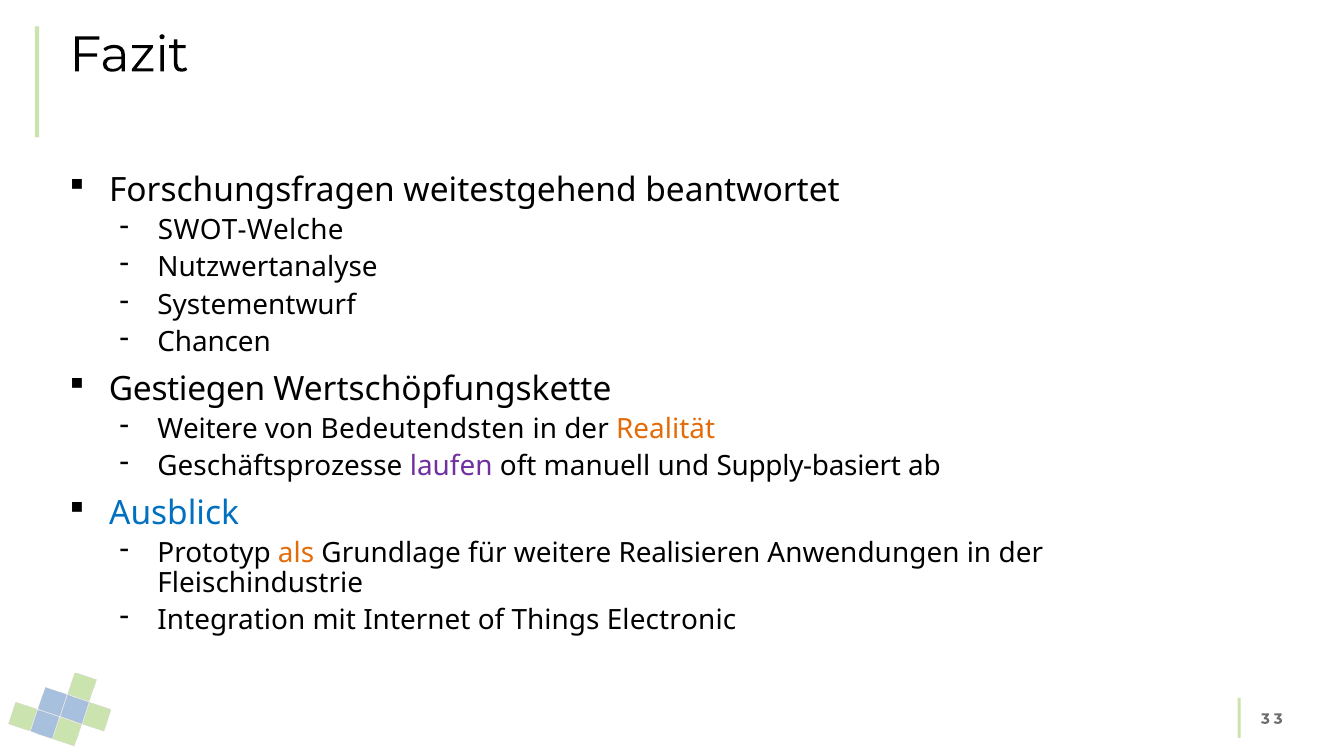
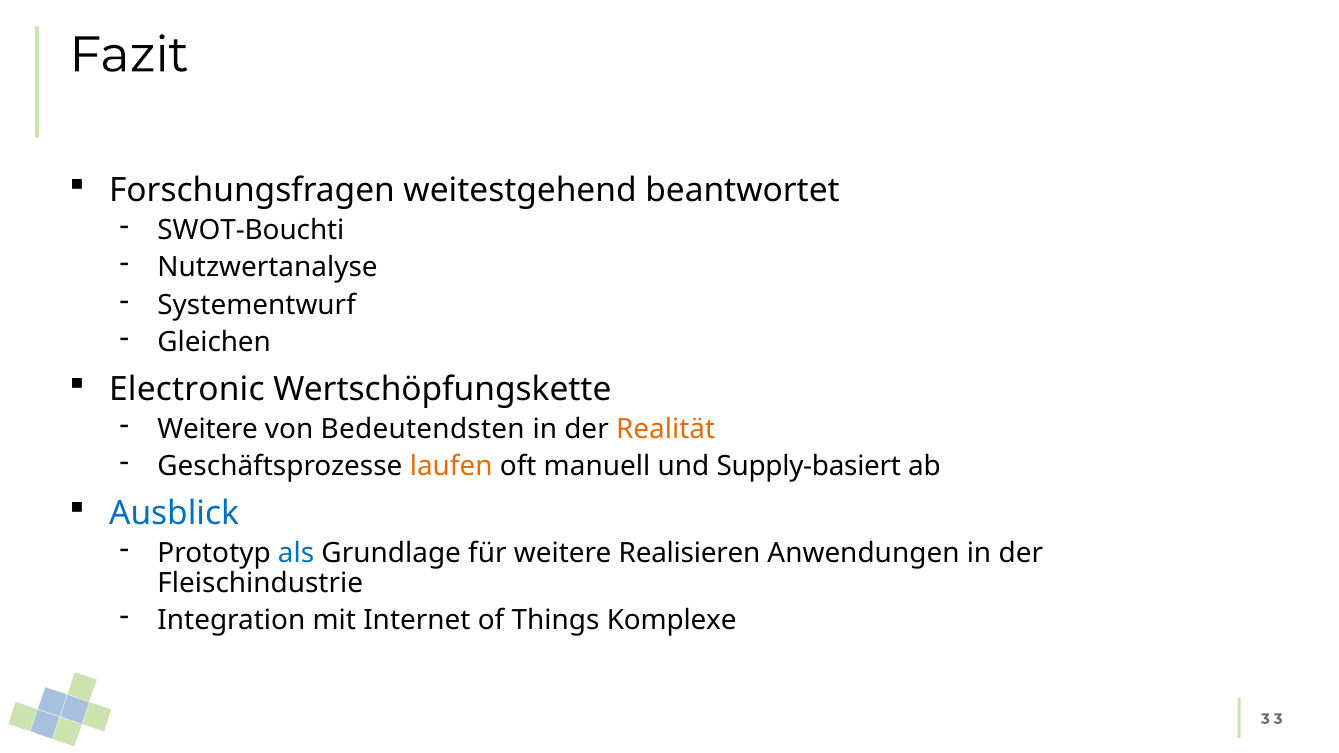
SWOT-Welche: SWOT-Welche -> SWOT-Bouchti (251, 231)
Chancen: Chancen -> Gleichen (214, 342)
Gestiegen: Gestiegen -> Electronic (187, 389)
laufen colour: purple -> orange (451, 466)
als colour: orange -> blue (296, 554)
Electronic: Electronic -> Komplexe (672, 621)
